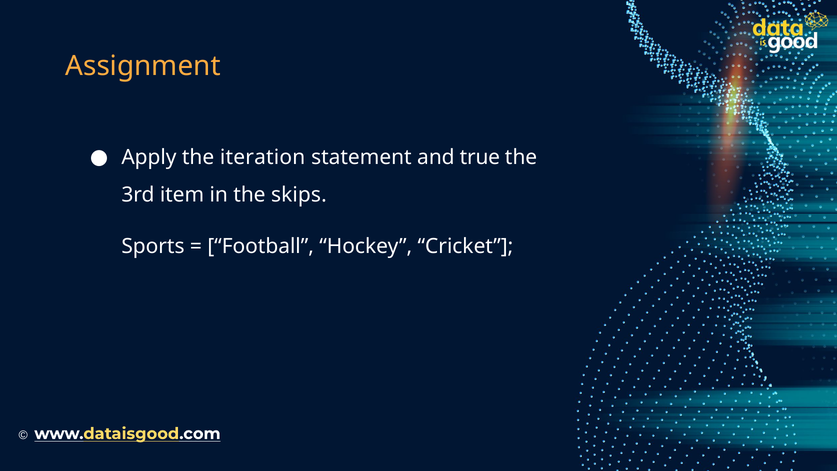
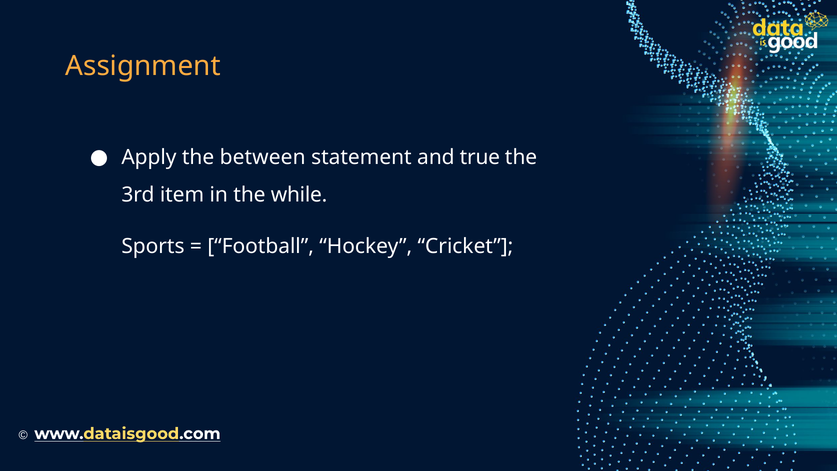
iteration: iteration -> between (263, 157)
skips: skips -> while (299, 195)
